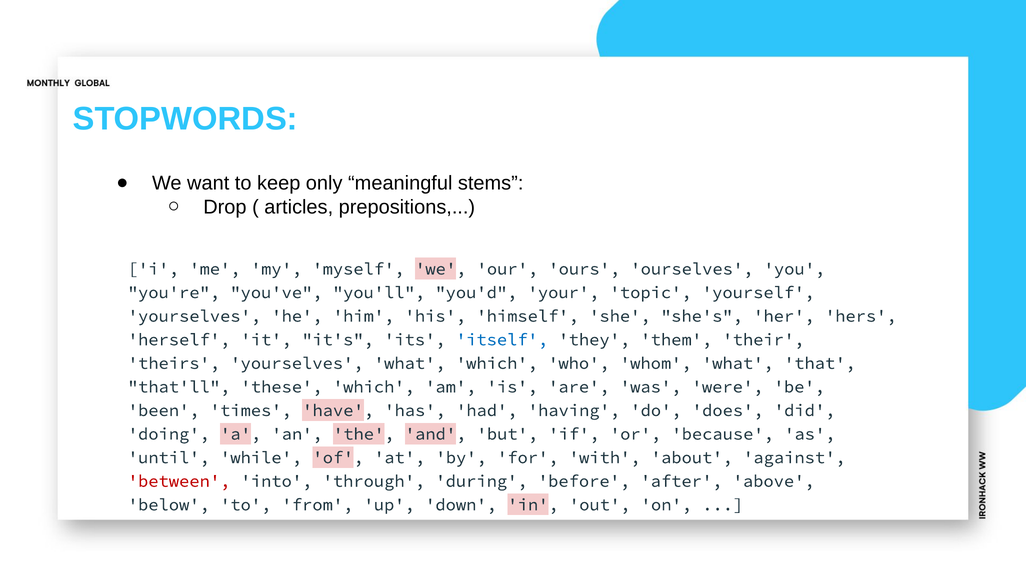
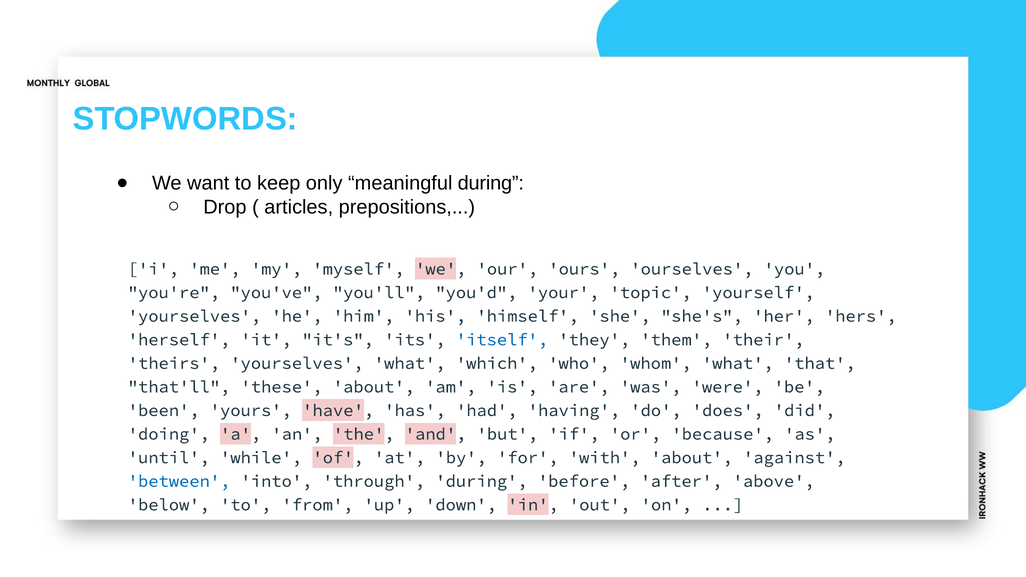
meaningful stems: stems -> during (491, 183)
these which: which -> about (374, 387)
times: times -> yours (251, 410)
between colour: red -> blue (179, 481)
